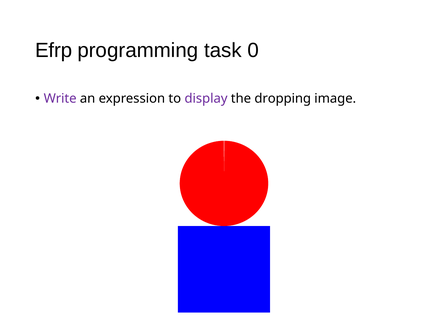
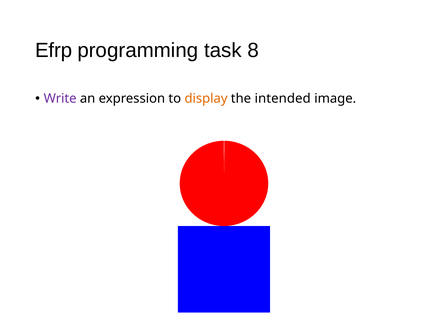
0: 0 -> 8 (253, 50)
display colour: purple -> orange (206, 99)
dropping: dropping -> intended (283, 99)
